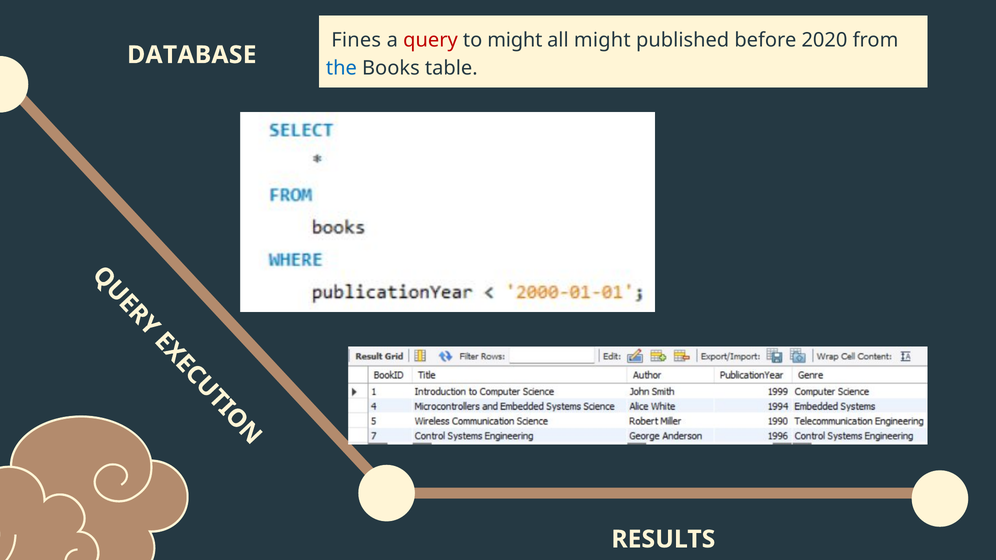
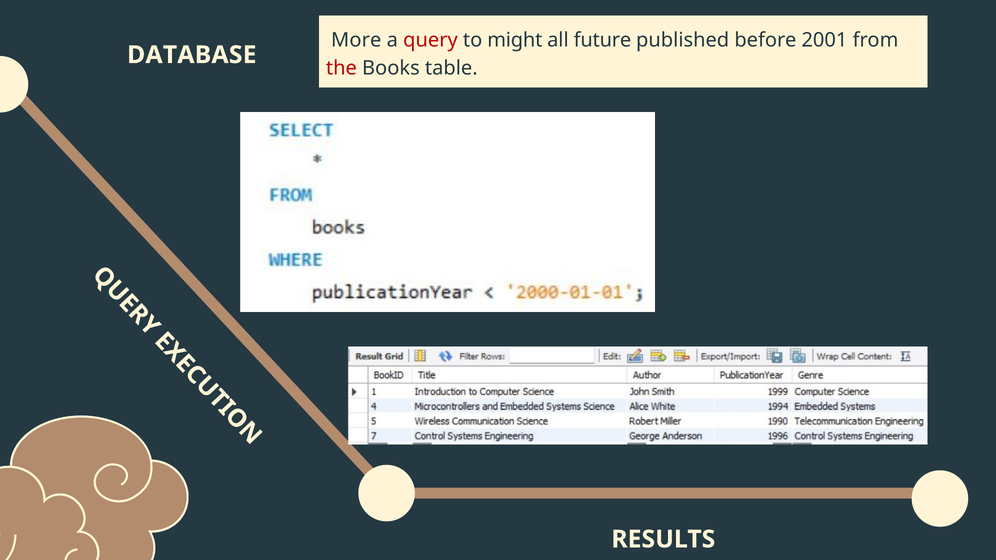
Fines: Fines -> More (356, 40)
all might: might -> future (602, 40)
2020: 2020 -> 2001 (824, 40)
the colour: blue -> red (341, 68)
